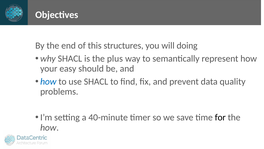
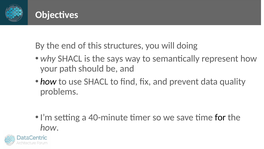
plus: plus -> says (115, 58)
easy: easy -> path (68, 68)
how colour: blue -> black (48, 81)
